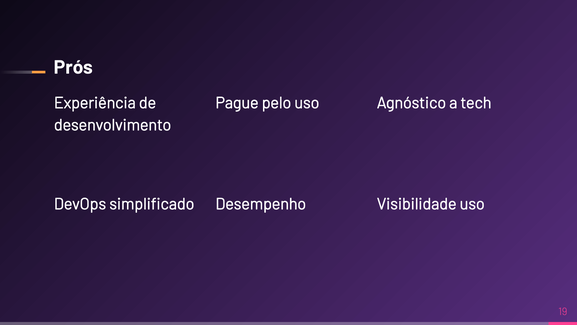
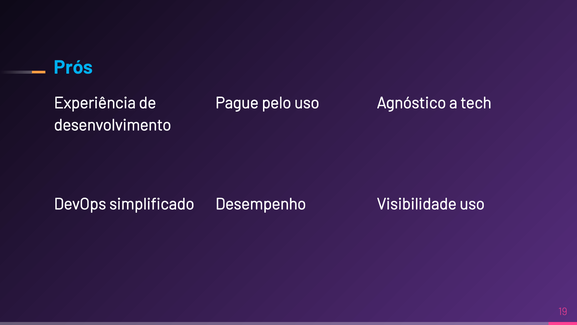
Prós colour: white -> light blue (73, 67)
